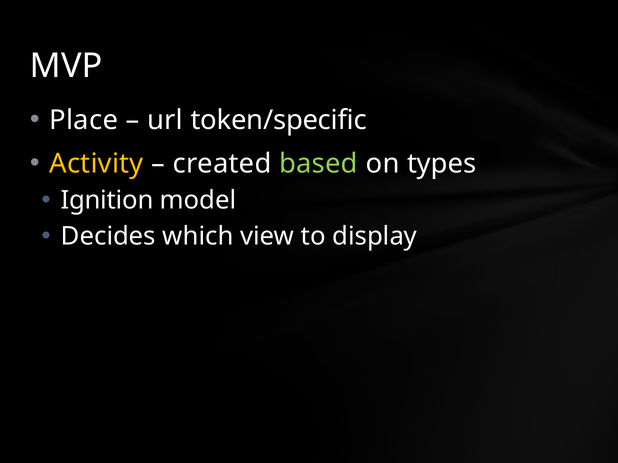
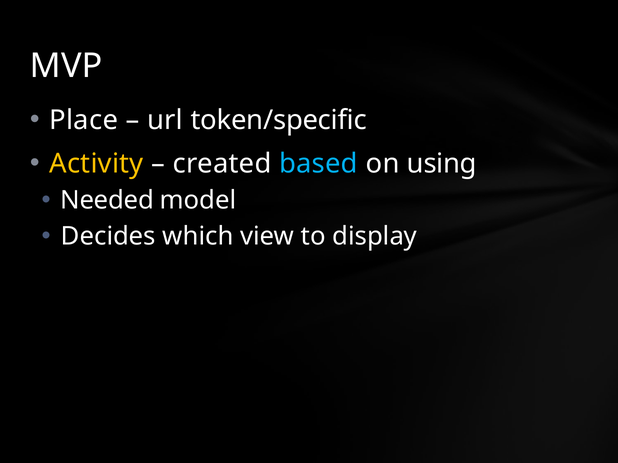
based colour: light green -> light blue (319, 164)
types: types -> using (442, 164)
Ignition: Ignition -> Needed (107, 201)
